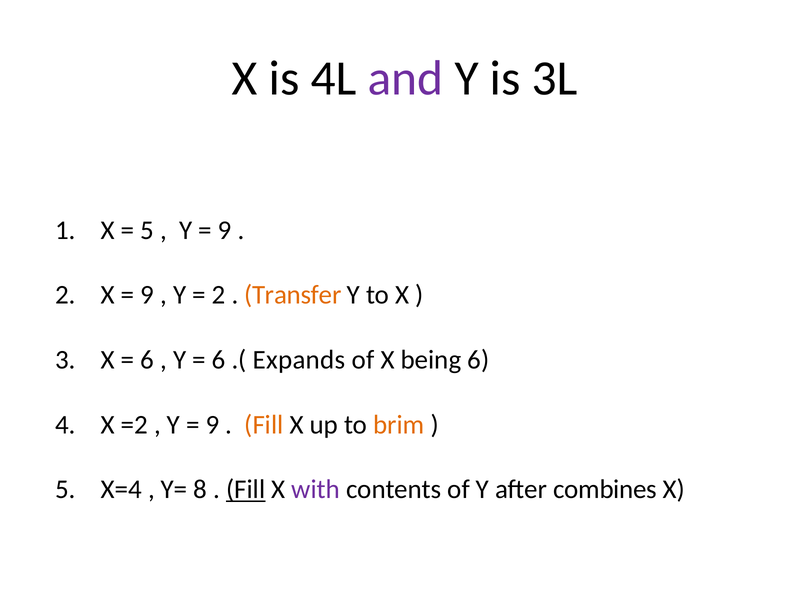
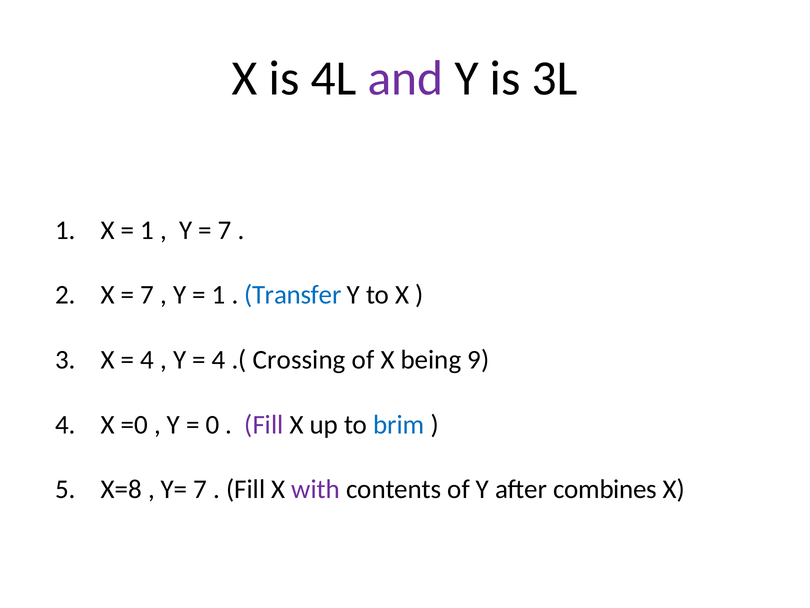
5: 5 -> 1 (147, 230)
9: 9 -> 7 (225, 230)
9: 9 -> 7 (147, 295)
2: 2 -> 1 (219, 295)
Transfer colour: orange -> blue (293, 295)
6: 6 -> 4 (147, 360)
6: 6 -> 4 (219, 360)
Expands: Expands -> Crossing (299, 360)
being 6: 6 -> 9 (478, 360)
=2: =2 -> =0 (134, 424)
9: 9 -> 0 (212, 424)
Fill colour: orange -> purple (264, 424)
brim colour: orange -> blue (399, 424)
X=4: X=4 -> X=8 (121, 489)
Y= 8: 8 -> 7 (200, 489)
Fill underline: present -> none (246, 489)
